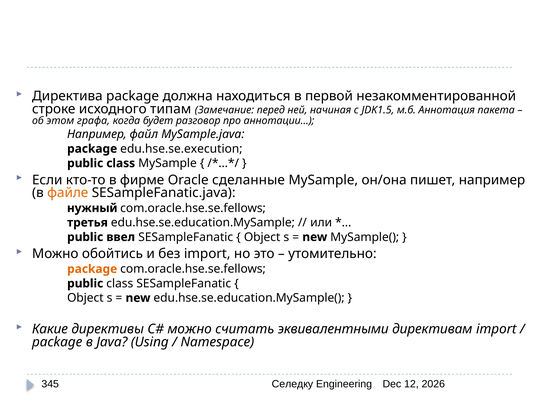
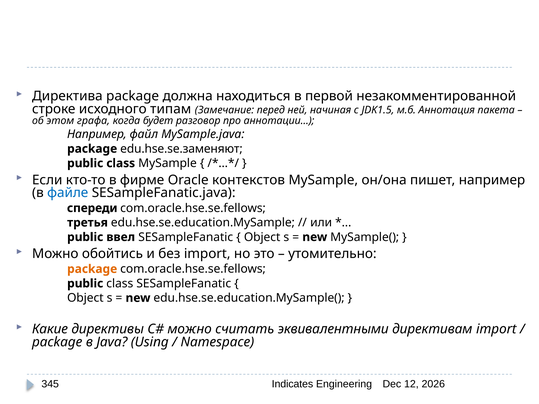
edu.hse.se.execution: edu.hse.se.execution -> edu.hse.se.заменяют (181, 149)
сделанные: сделанные -> контекстов (249, 180)
файле colour: orange -> blue (68, 193)
нужный: нужный -> спереди (92, 208)
Селедку: Селедку -> Indicates (292, 384)
